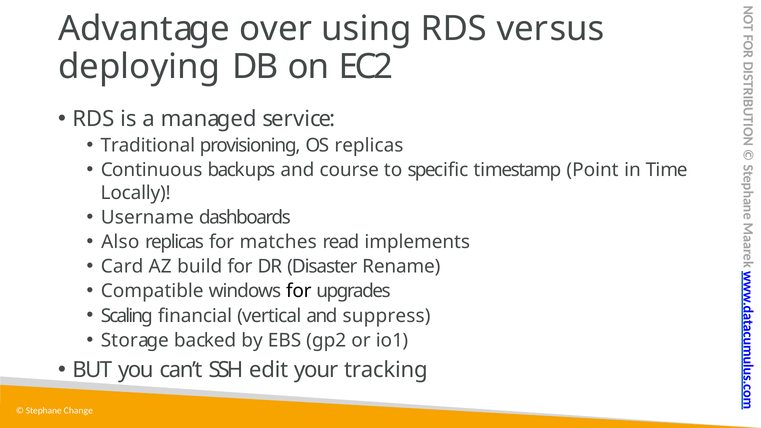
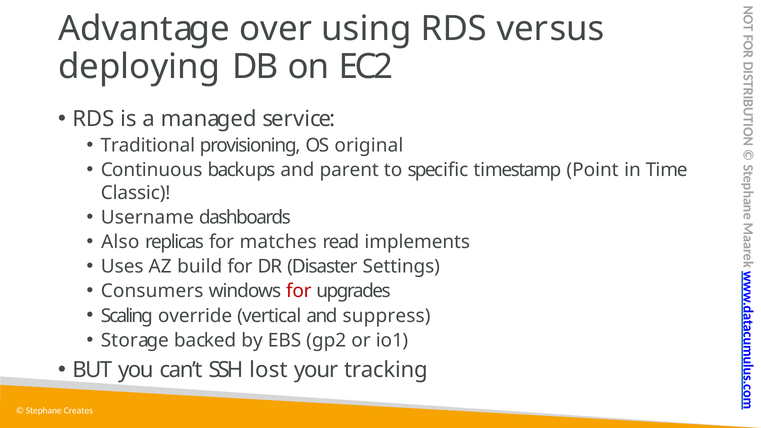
OS replicas: replicas -> original (369, 146)
course: course -> parent (349, 170)
Locally: Locally -> Classic (136, 193)
Card: Card -> Uses (122, 267)
Rename: Rename -> Settings (401, 267)
Compatible: Compatible -> Consumers (152, 291)
for colour: black -> red (299, 291)
financial: financial -> override (195, 316)
edit: edit -> lost (268, 370)
Change: Change -> Creates (78, 410)
